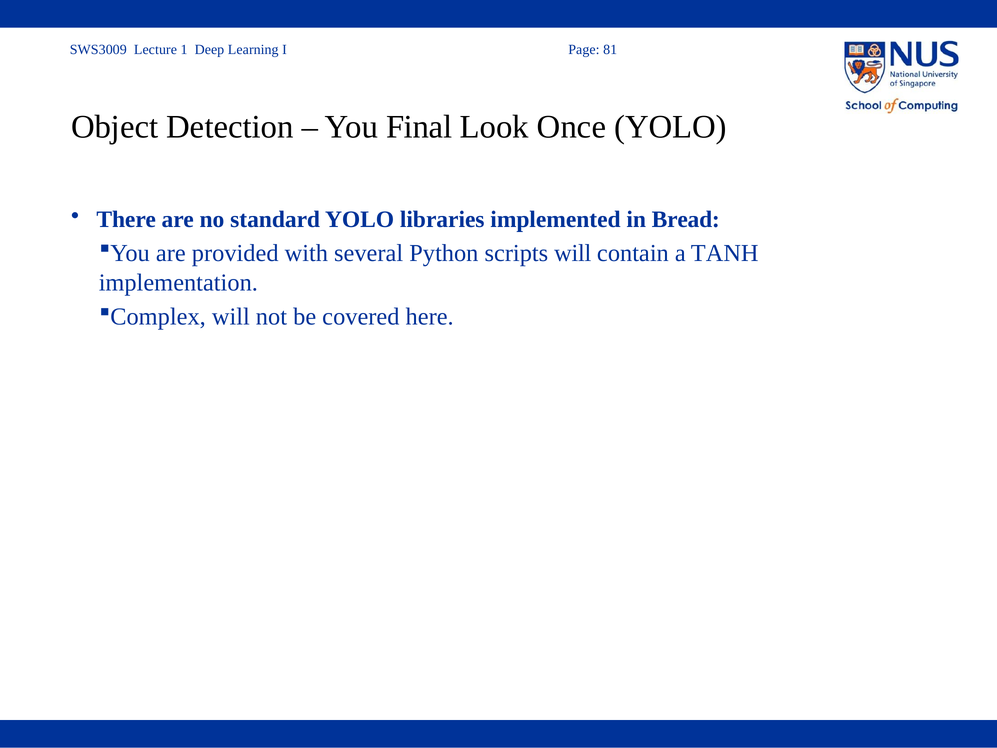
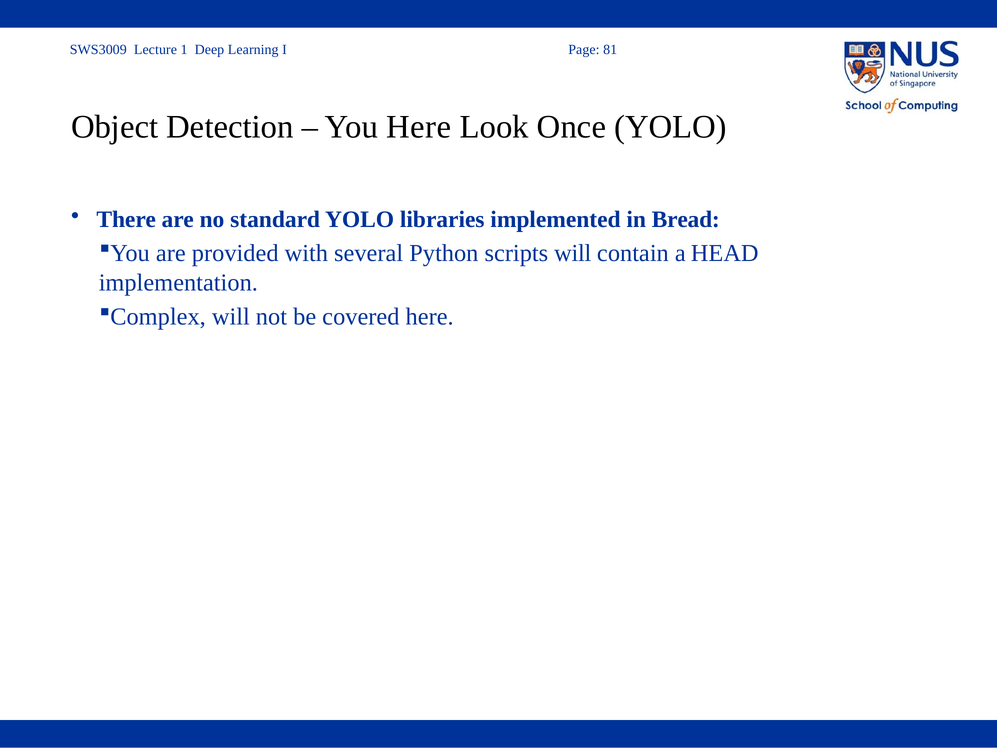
You Final: Final -> Here (419, 127)
TANH: TANH -> HEAD (725, 253)
